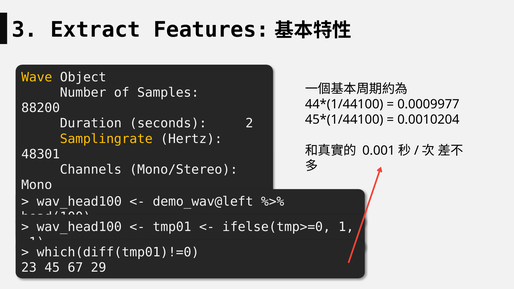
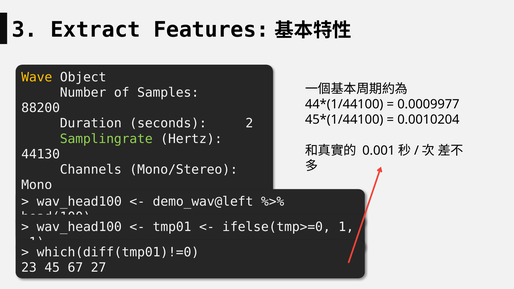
Samplingrate colour: yellow -> light green (106, 139)
48301: 48301 -> 44130 (41, 154)
29: 29 -> 27 (99, 268)
